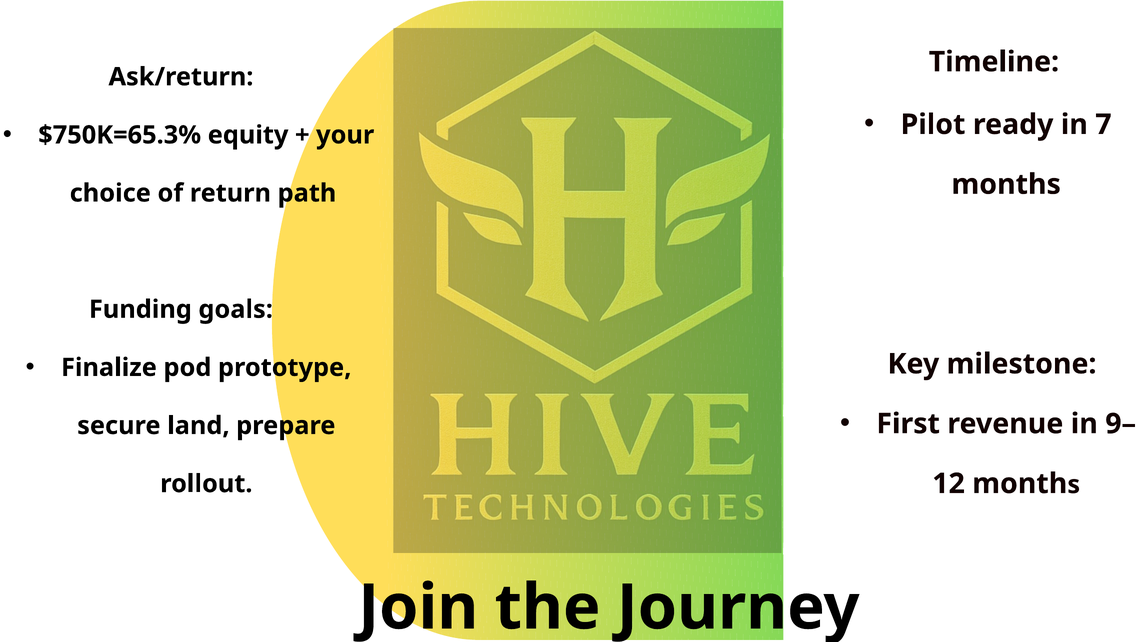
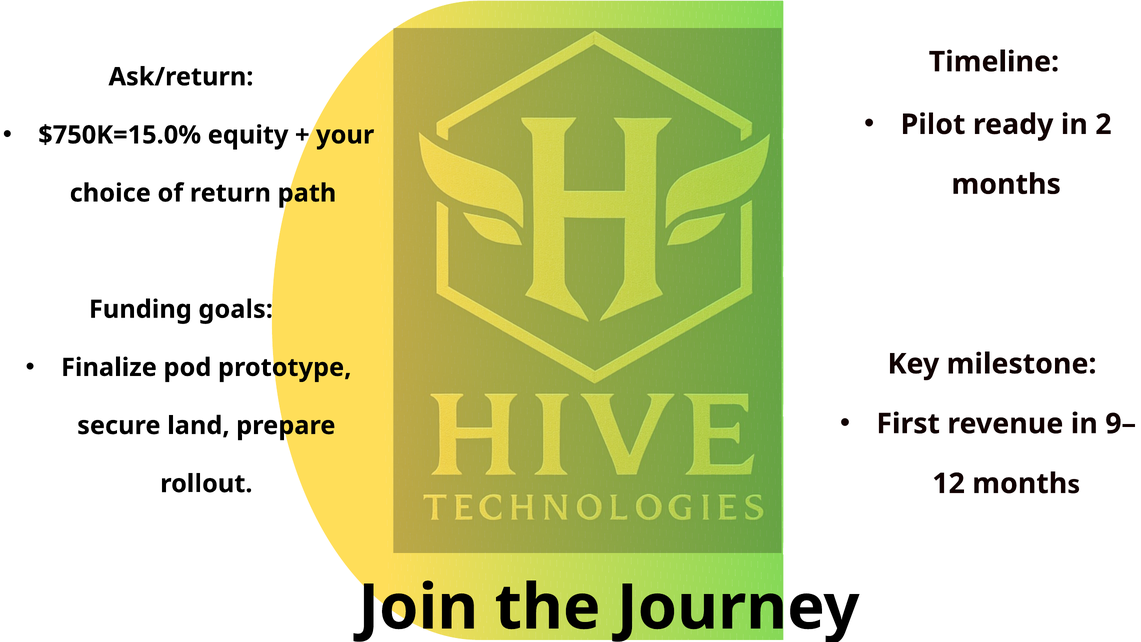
7: 7 -> 2 (1103, 125)
$750K=65.3%: $750K=65.3% -> $750K=15.0% (120, 135)
